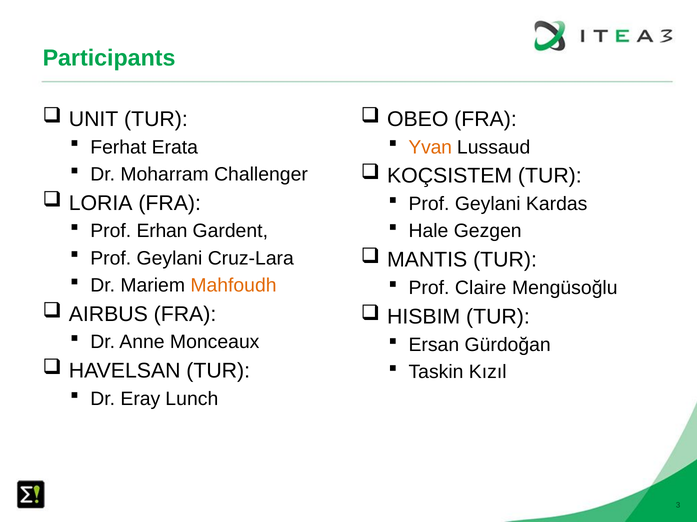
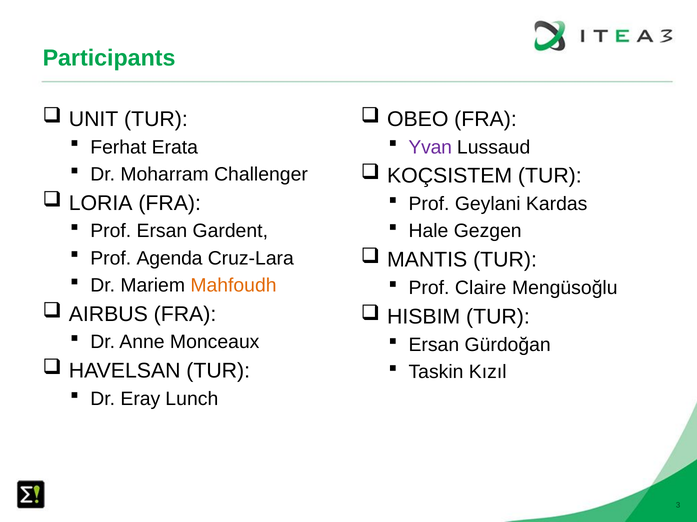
Yvan colour: orange -> purple (430, 147)
Prof Erhan: Erhan -> Ersan (162, 231)
Geylani: Geylani -> Agenda (170, 259)
